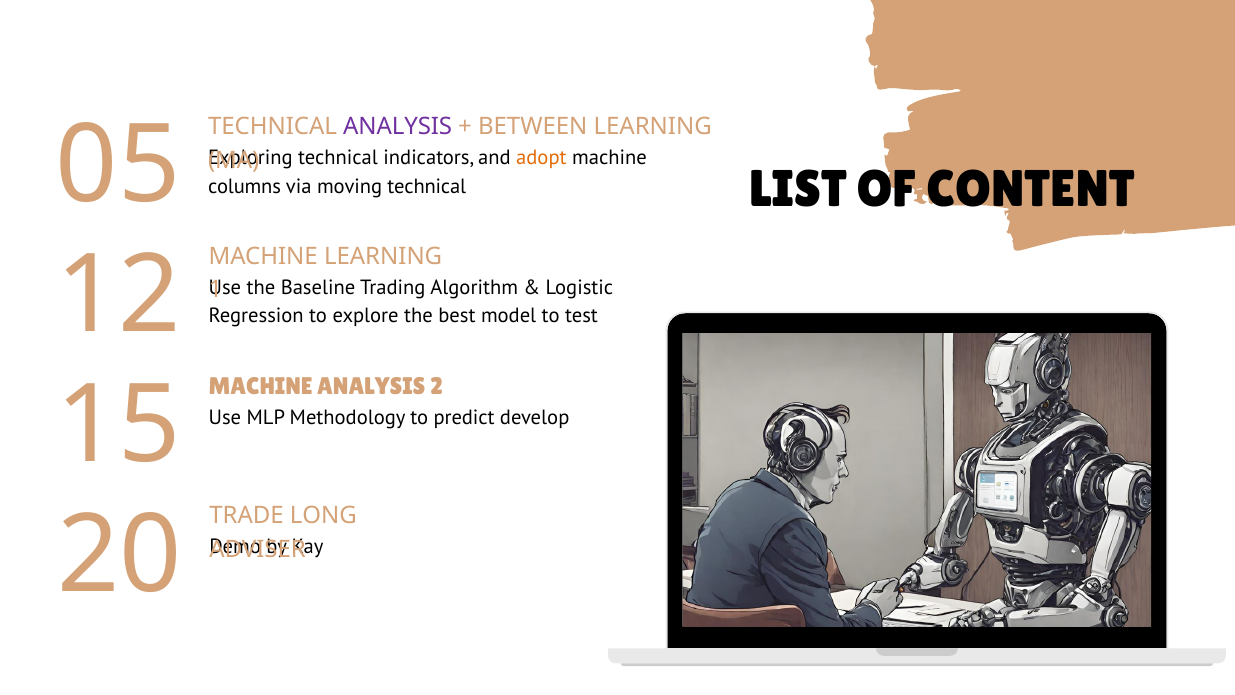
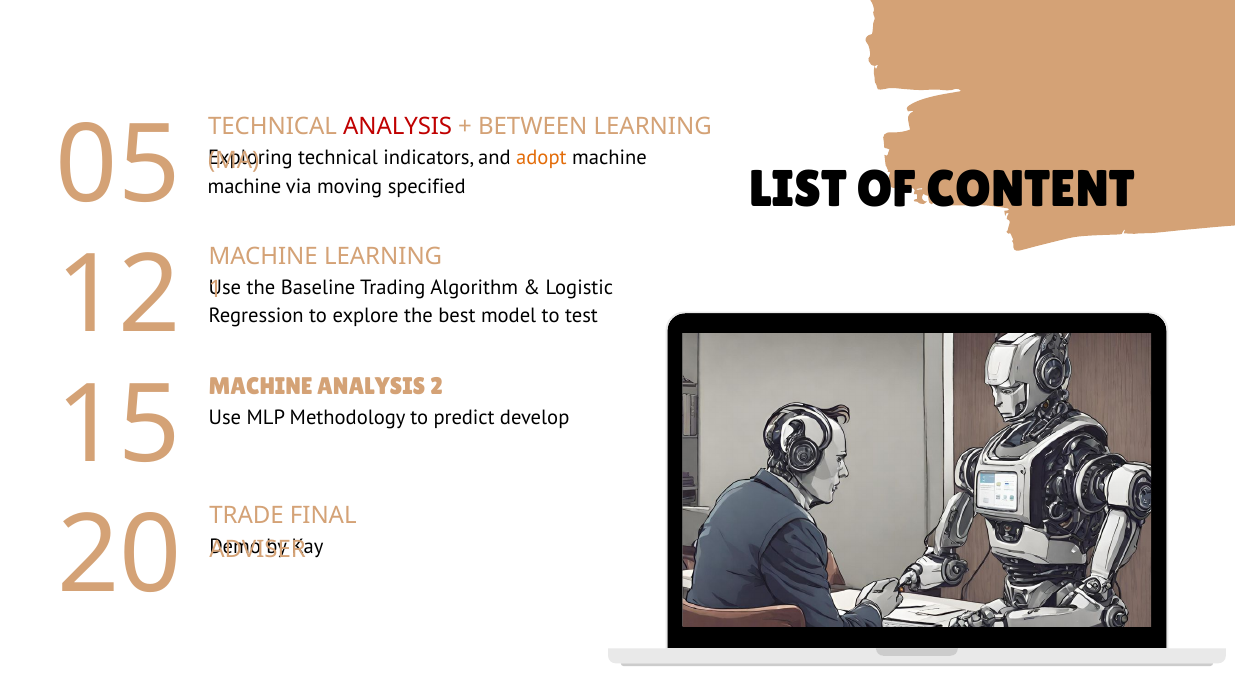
ANALYSIS colour: purple -> red (398, 127)
columns: columns -> machine (244, 186)
moving technical: technical -> specified (427, 186)
LONG: LONG -> FINAL (323, 516)
